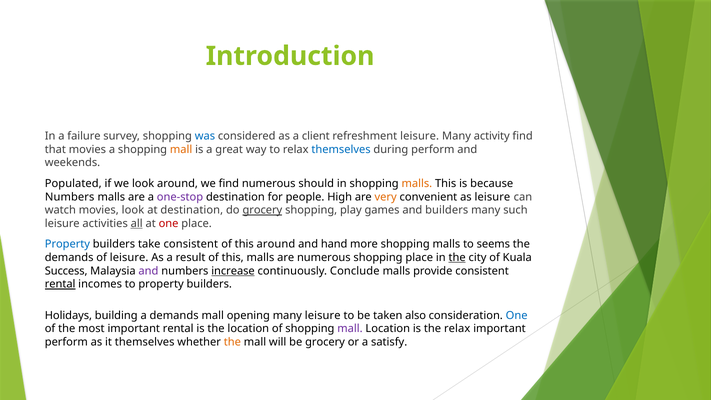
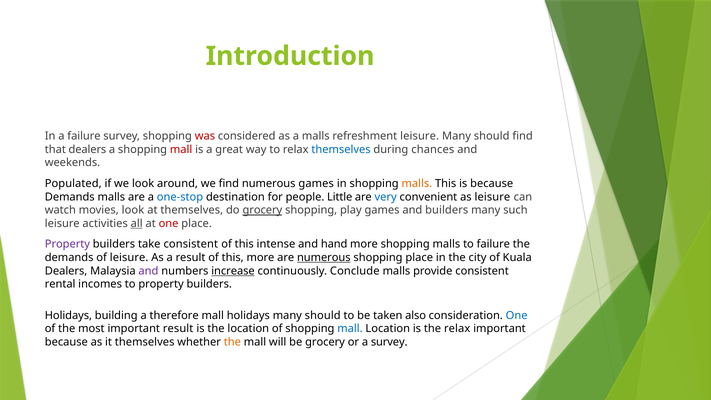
was colour: blue -> red (205, 136)
a client: client -> malls (316, 136)
activity: activity -> should (492, 136)
that movies: movies -> dealers (87, 149)
mall colour: orange -> red (181, 149)
during perform: perform -> chances (433, 149)
numerous should: should -> games (316, 184)
Numbers: Numbers -> Demands (70, 197)
one-stop colour: purple -> blue (180, 197)
High: High -> Little (340, 197)
very colour: orange -> blue (386, 197)
at destination: destination -> themselves (192, 210)
Property colour: blue -> purple (67, 244)
this around: around -> intense (276, 244)
to seems: seems -> failure (493, 244)
this malls: malls -> more (260, 258)
numerous underline: none -> present (324, 258)
the underline: present -> none (457, 258)
Success: Success -> Dealers (66, 271)
rental underline: present -> none (60, 284)
a demands: demands -> therefore (174, 315)
mall opening: opening -> holidays (248, 315)
leisure: leisure -> should (323, 315)
important rental: rental -> result (178, 329)
mall colour: purple -> blue (350, 329)
perform: perform -> because (66, 342)
a satisfy: satisfy -> survey (389, 342)
